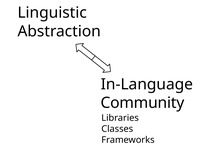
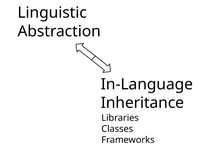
Community: Community -> Inheritance (142, 103)
